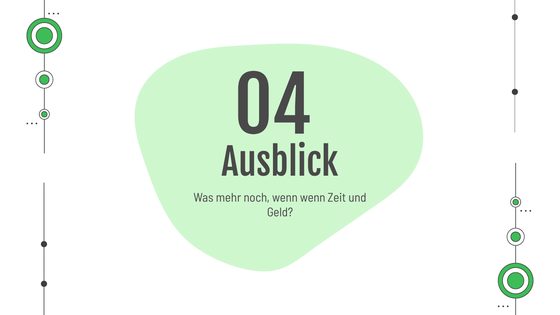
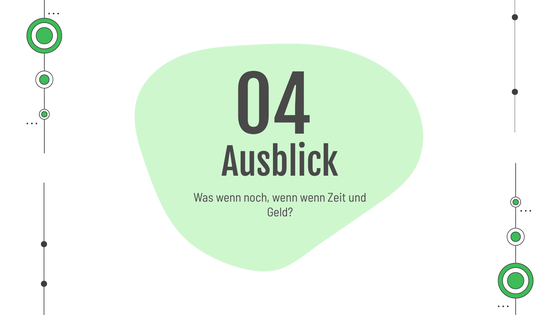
Was mehr: mehr -> wenn (229, 198)
